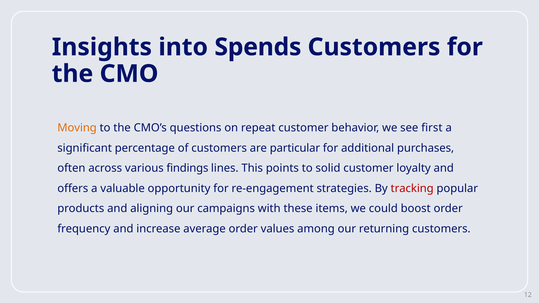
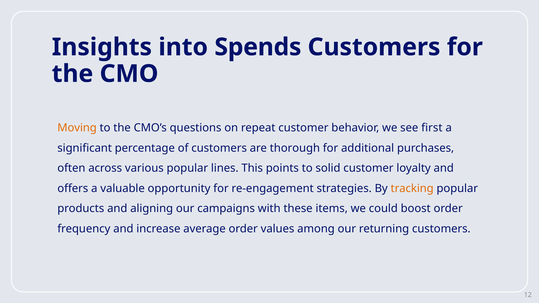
particular: particular -> thorough (295, 148)
various findings: findings -> popular (187, 168)
tracking colour: red -> orange (412, 188)
